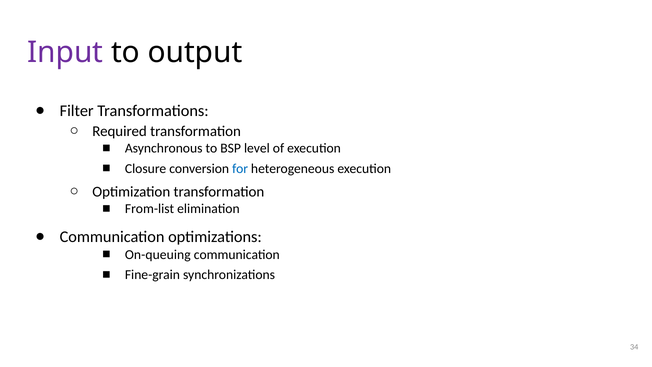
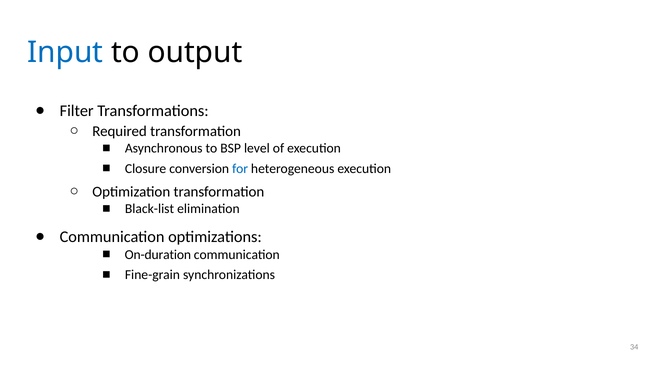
Input colour: purple -> blue (65, 53)
From-list: From-list -> Black-list (150, 209)
On-queuing: On-queuing -> On-duration (158, 254)
